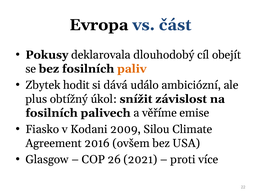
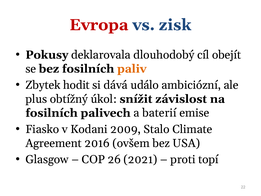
Evropa colour: black -> red (99, 25)
část: část -> zisk (175, 25)
věříme: věříme -> baterií (159, 113)
Silou: Silou -> Stalo (157, 129)
více: více -> topí (208, 159)
